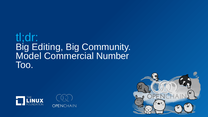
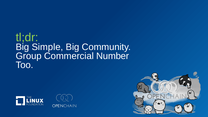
tl;dr colour: light blue -> light green (27, 37)
Editing: Editing -> Simple (47, 47)
Model: Model -> Group (29, 56)
